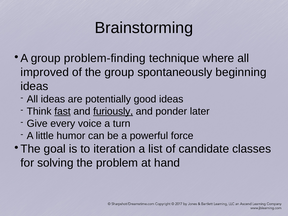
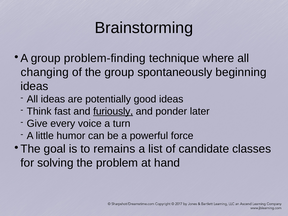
improved: improved -> changing (45, 72)
fast underline: present -> none (62, 111)
iteration: iteration -> remains (114, 149)
